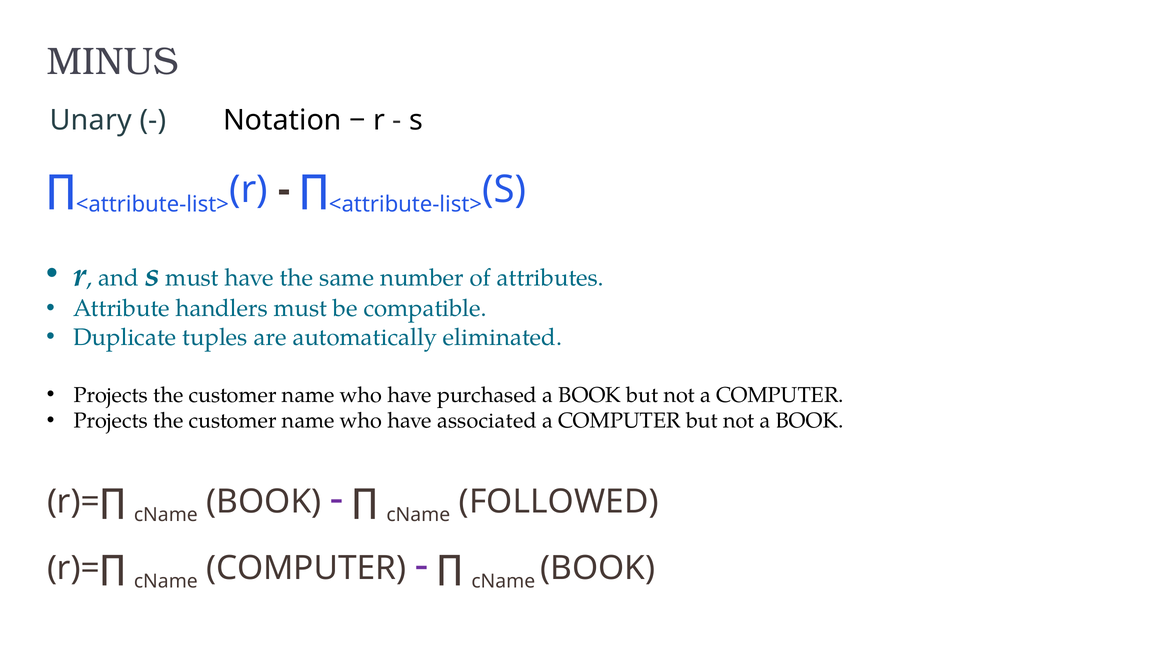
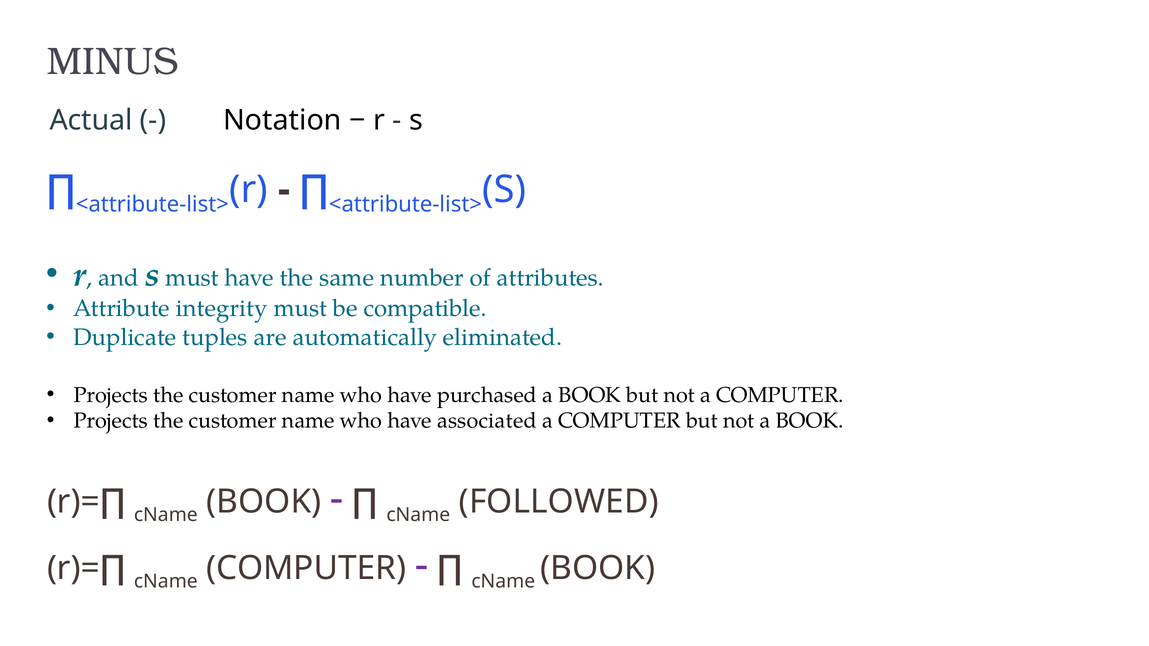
Unary: Unary -> Actual (91, 120)
handlers: handlers -> integrity (222, 309)
